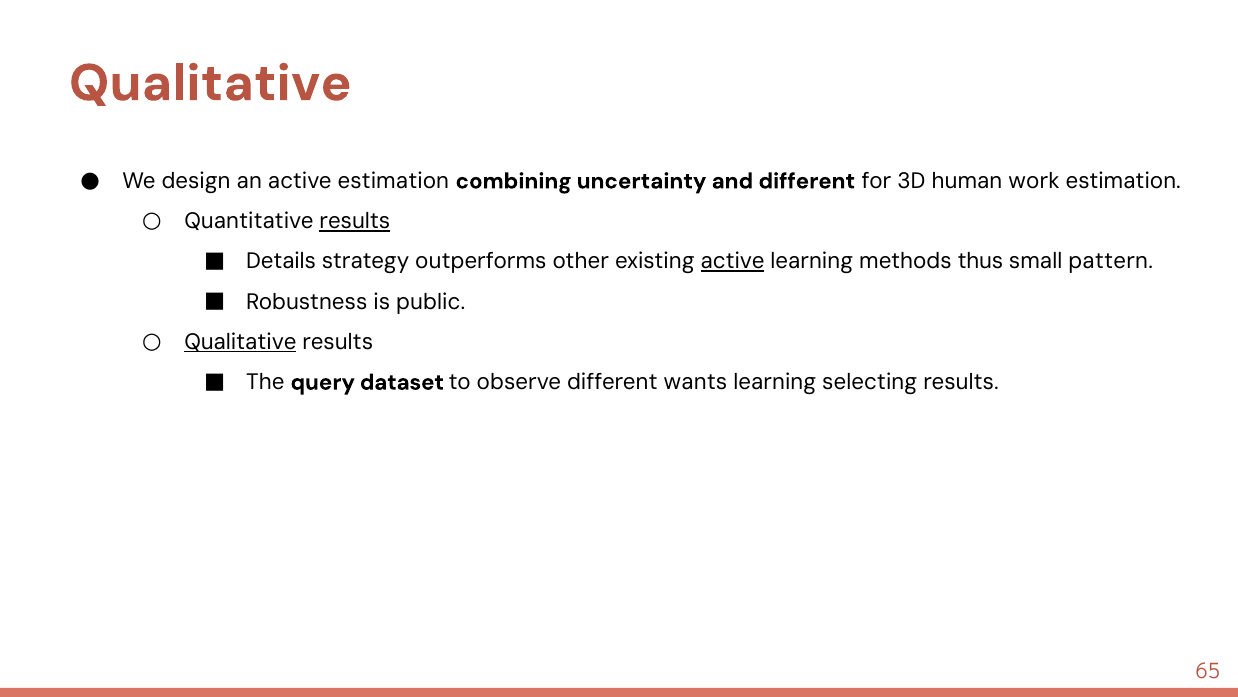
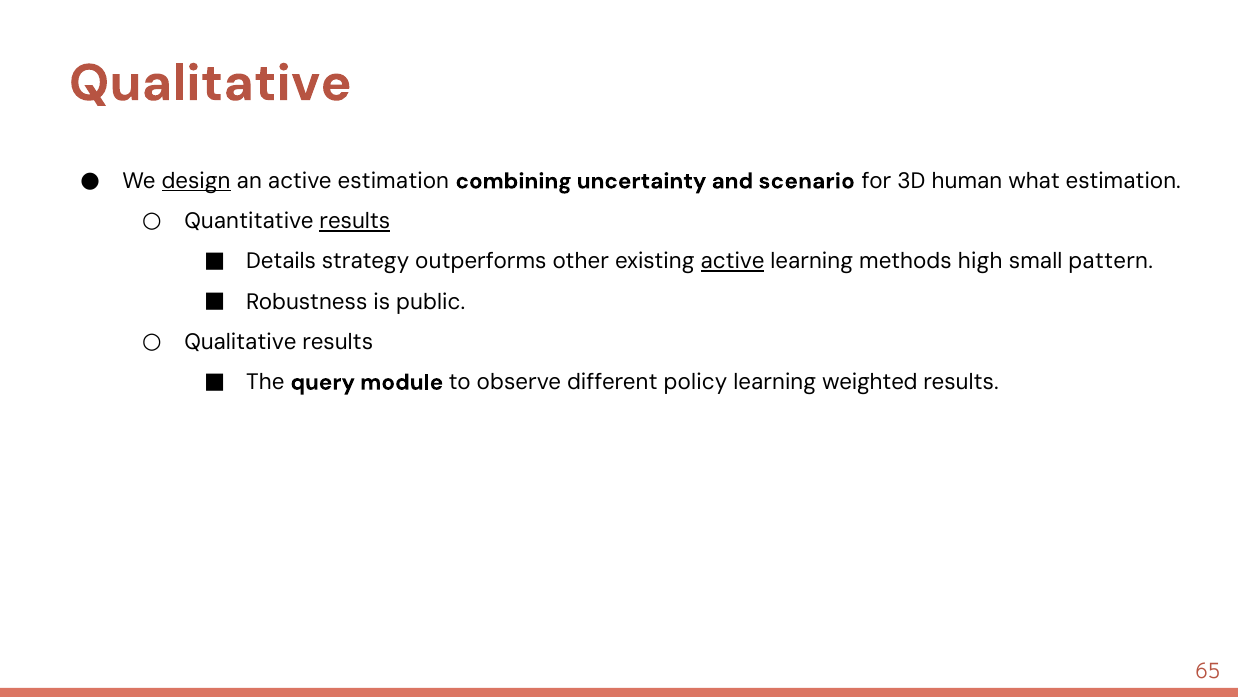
design underline: none -> present (196, 181)
and different: different -> scenario (807, 181)
work: work -> what (1034, 181)
thus: thus -> high (980, 261)
Qualitative underline: present -> none (240, 342)
dataset: dataset -> module (402, 382)
wants: wants -> policy (695, 382)
selecting: selecting -> weighted (870, 382)
